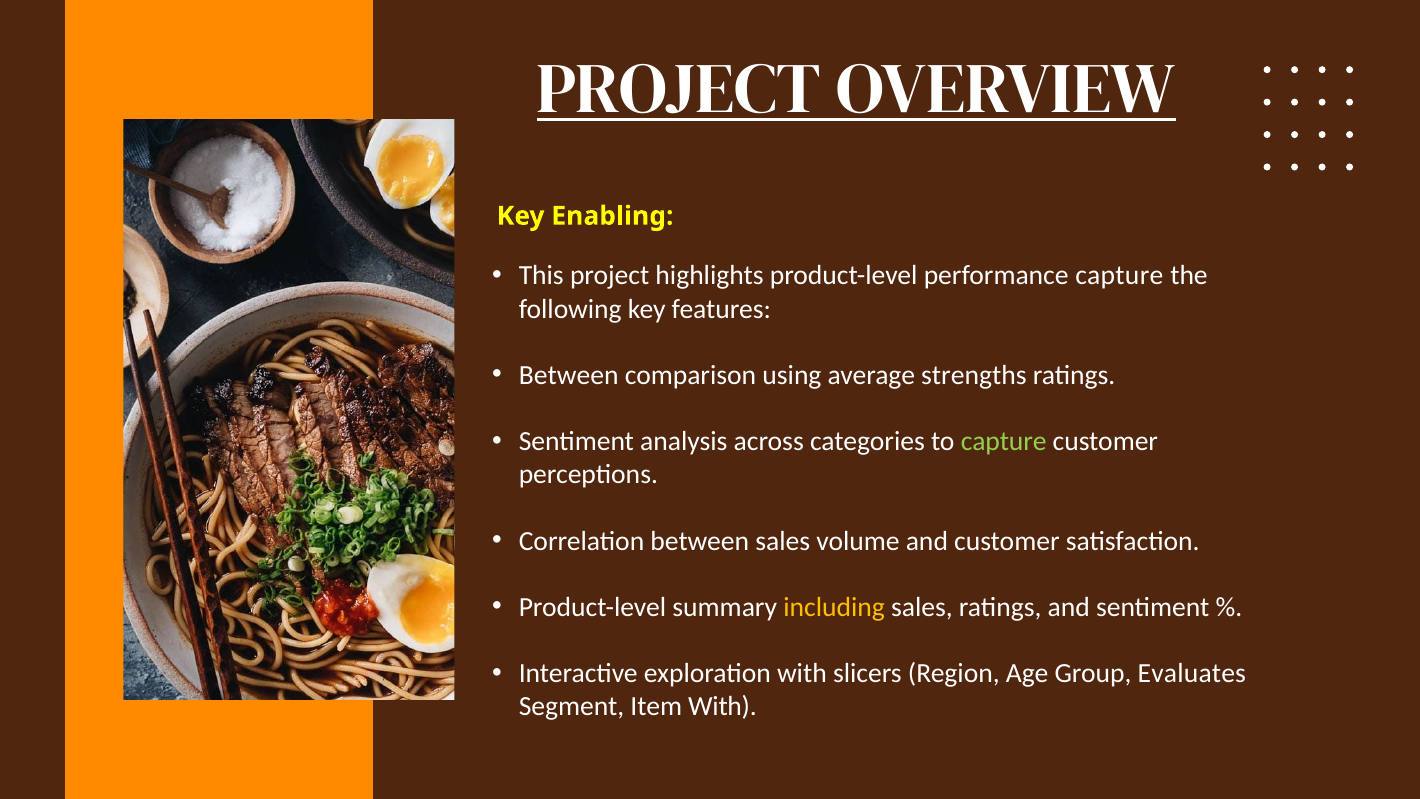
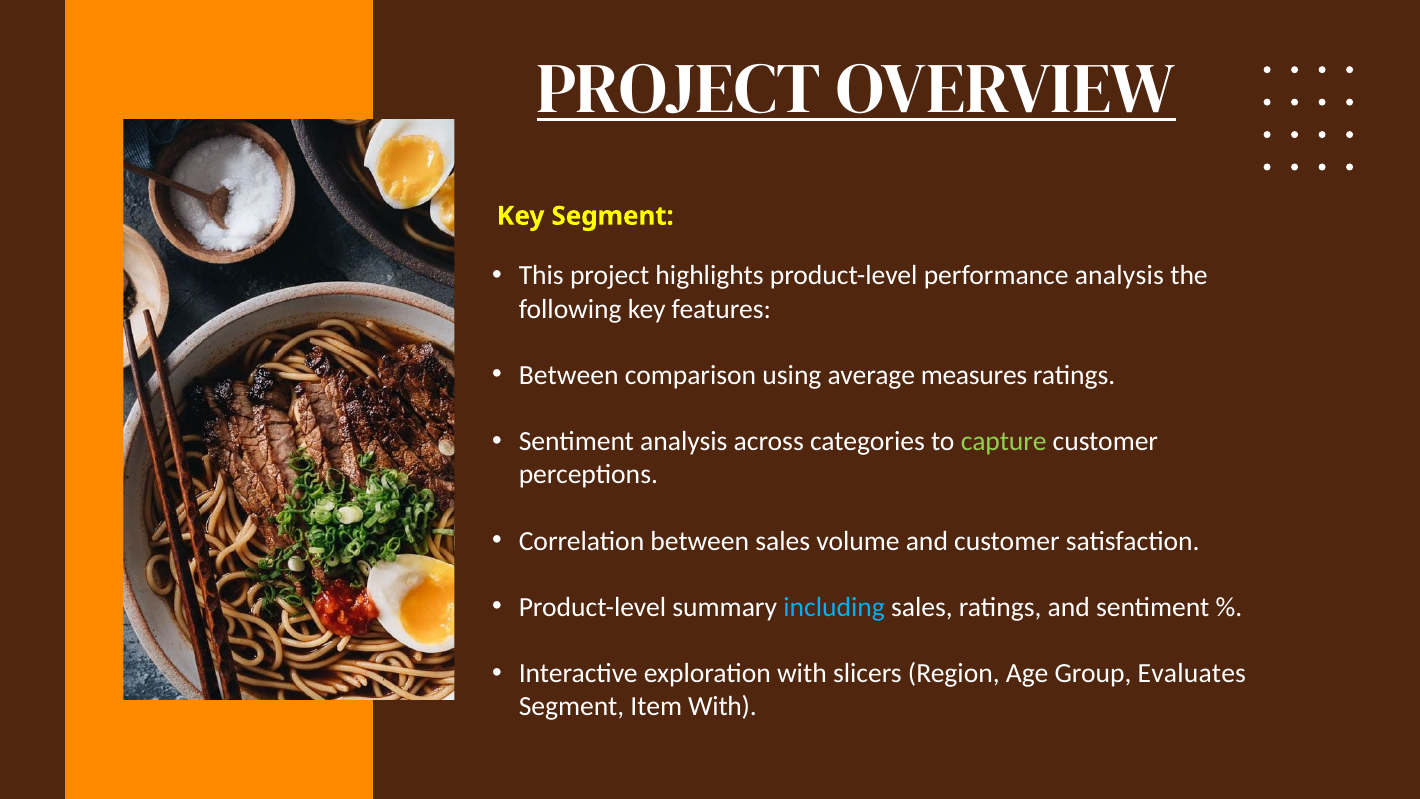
Key Enabling: Enabling -> Segment (613, 216)
performance capture: capture -> analysis (1119, 276)
strengths: strengths -> measures (974, 375)
including colour: yellow -> light blue (834, 607)
